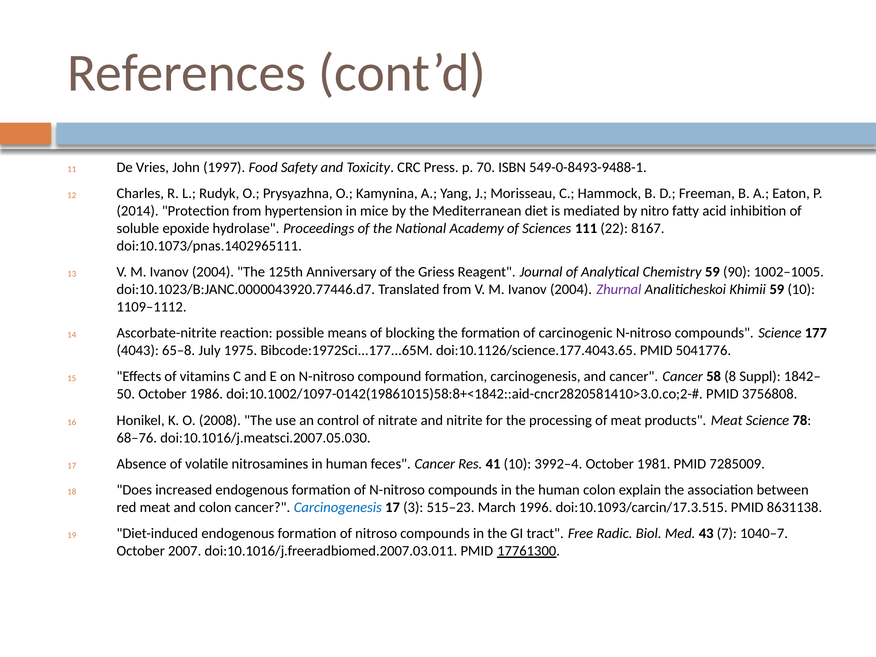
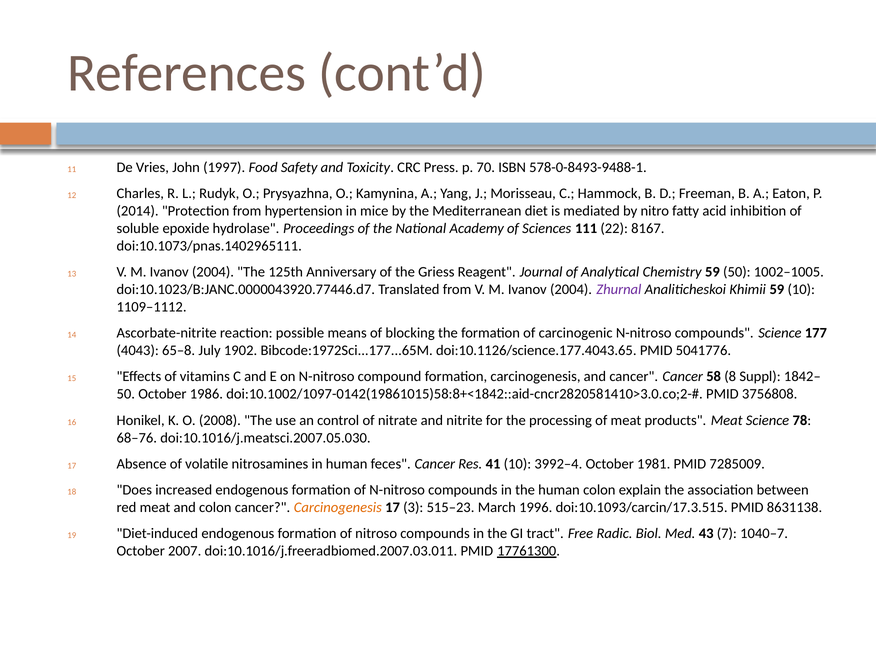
549-0-8493-9488-1: 549-0-8493-9488-1 -> 578-0-8493-9488-1 (588, 167)
59 90: 90 -> 50 (737, 272)
1975: 1975 -> 1902 (241, 351)
Carcinogenesis colour: blue -> orange (338, 507)
